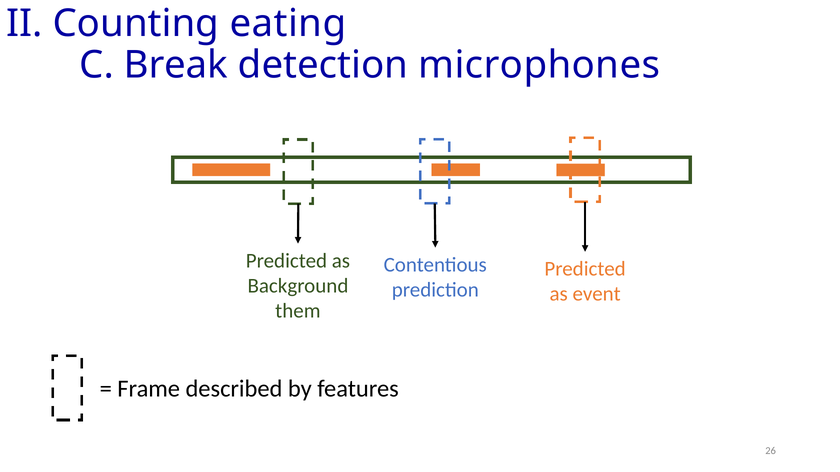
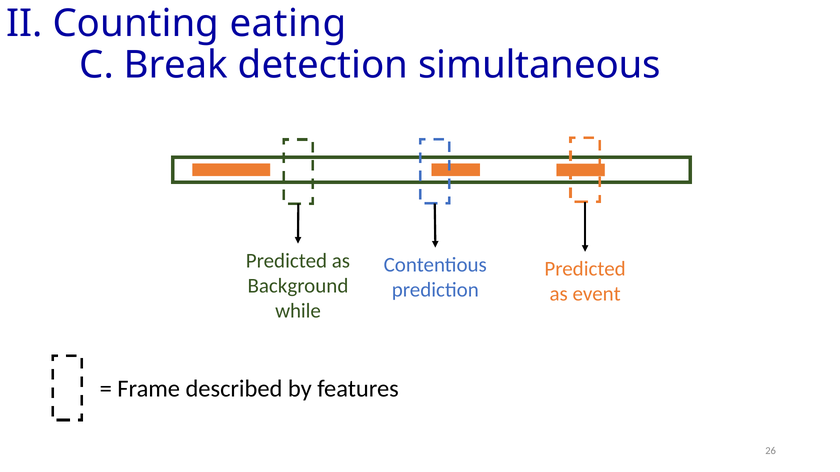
microphones: microphones -> simultaneous (539, 65)
them: them -> while (298, 311)
